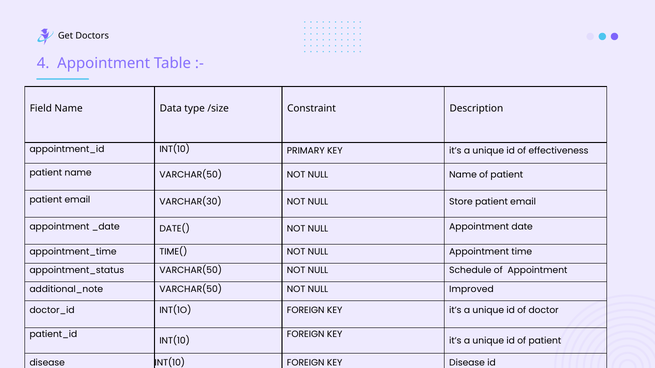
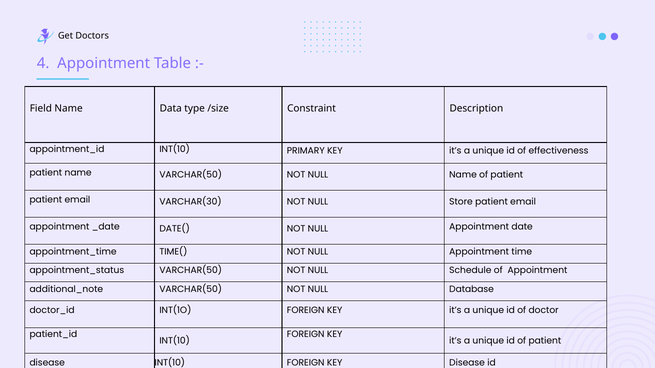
Improved: Improved -> Database (472, 290)
